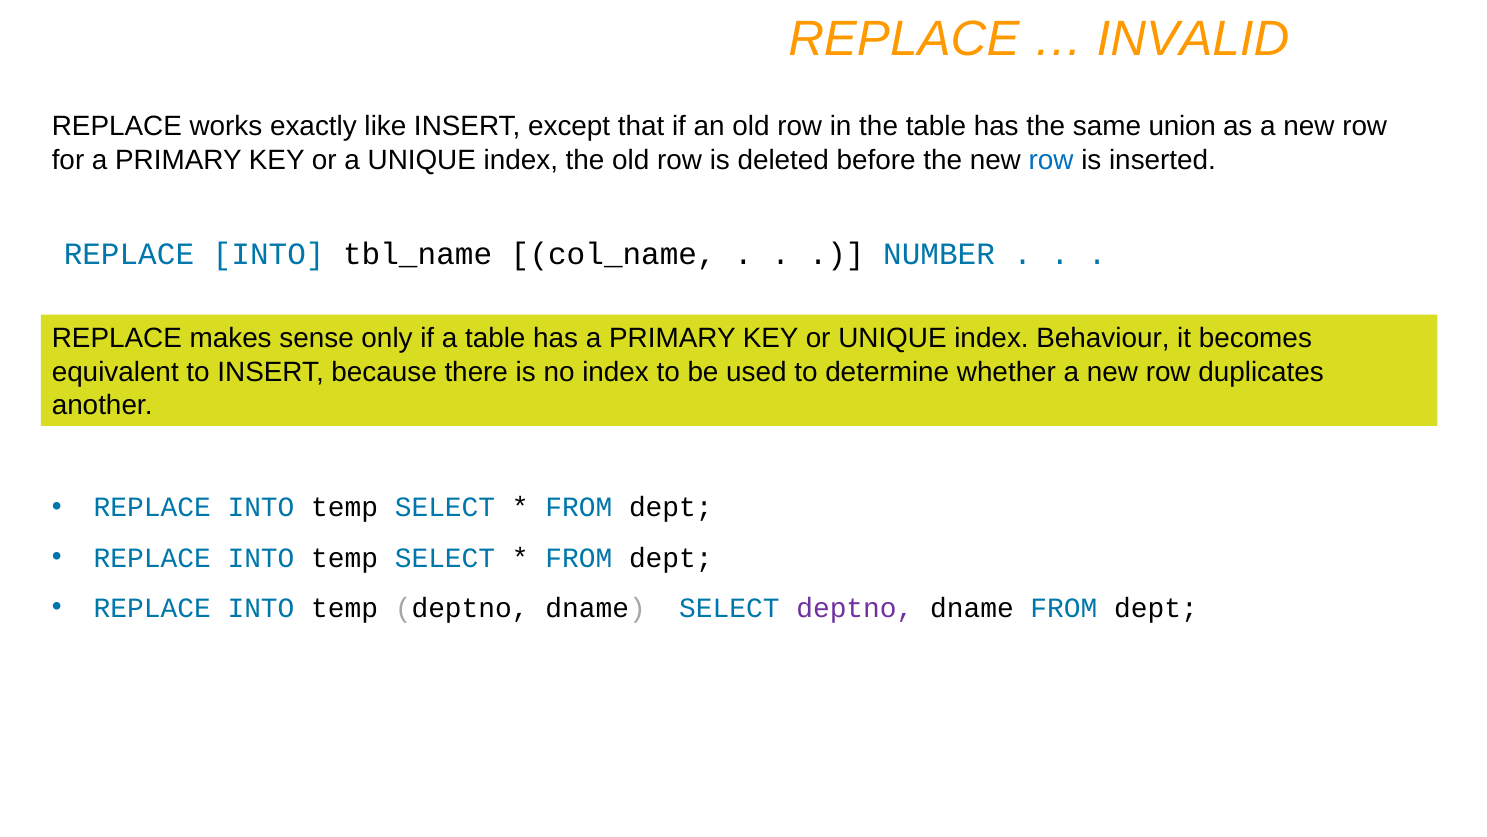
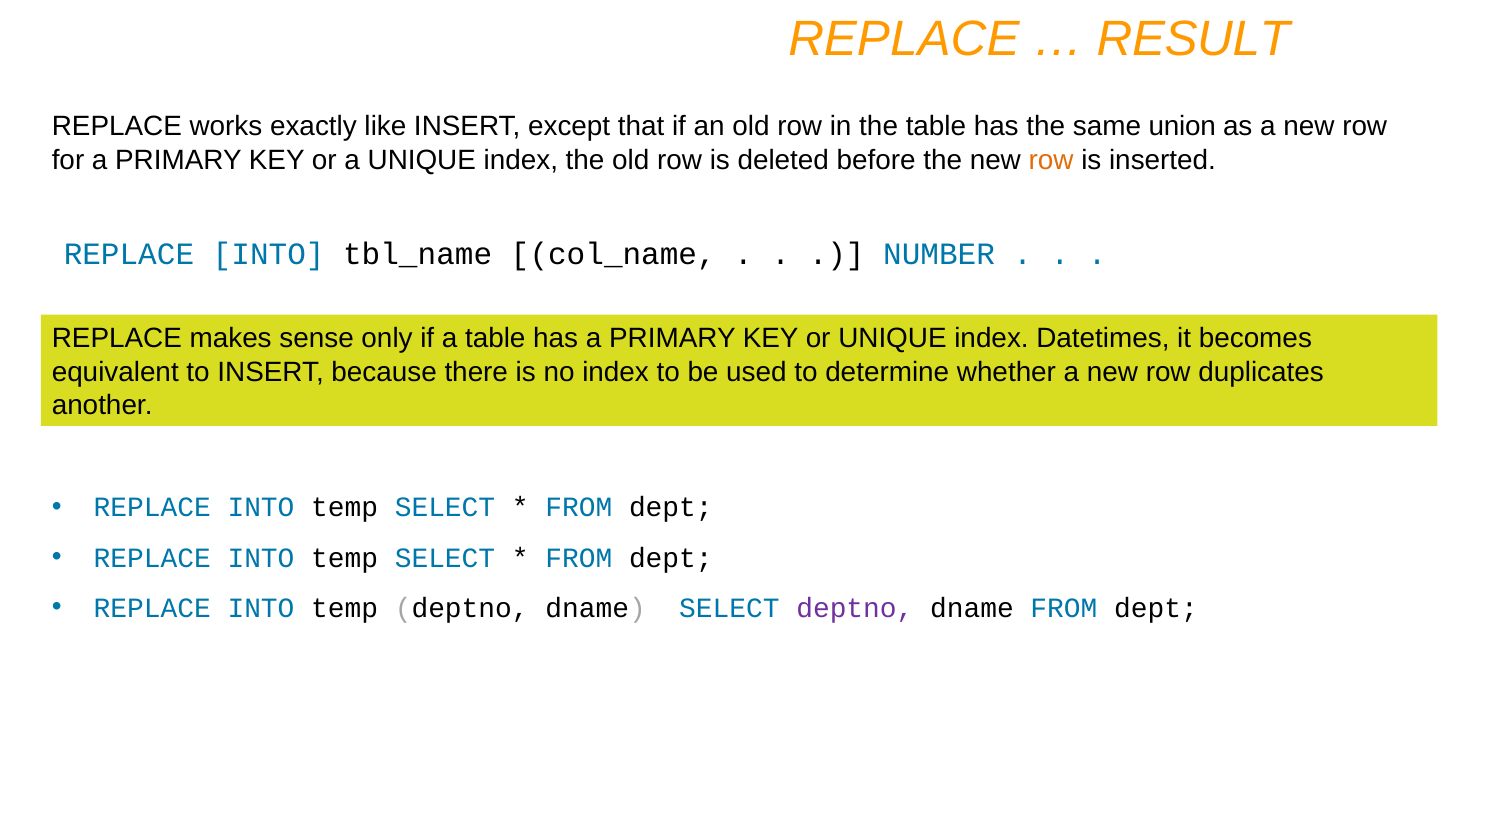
INVALID: INVALID -> RESULT (1193, 39)
row colour: blue -> orange (1051, 160)
Behaviour: Behaviour -> Datetimes (1103, 338)
